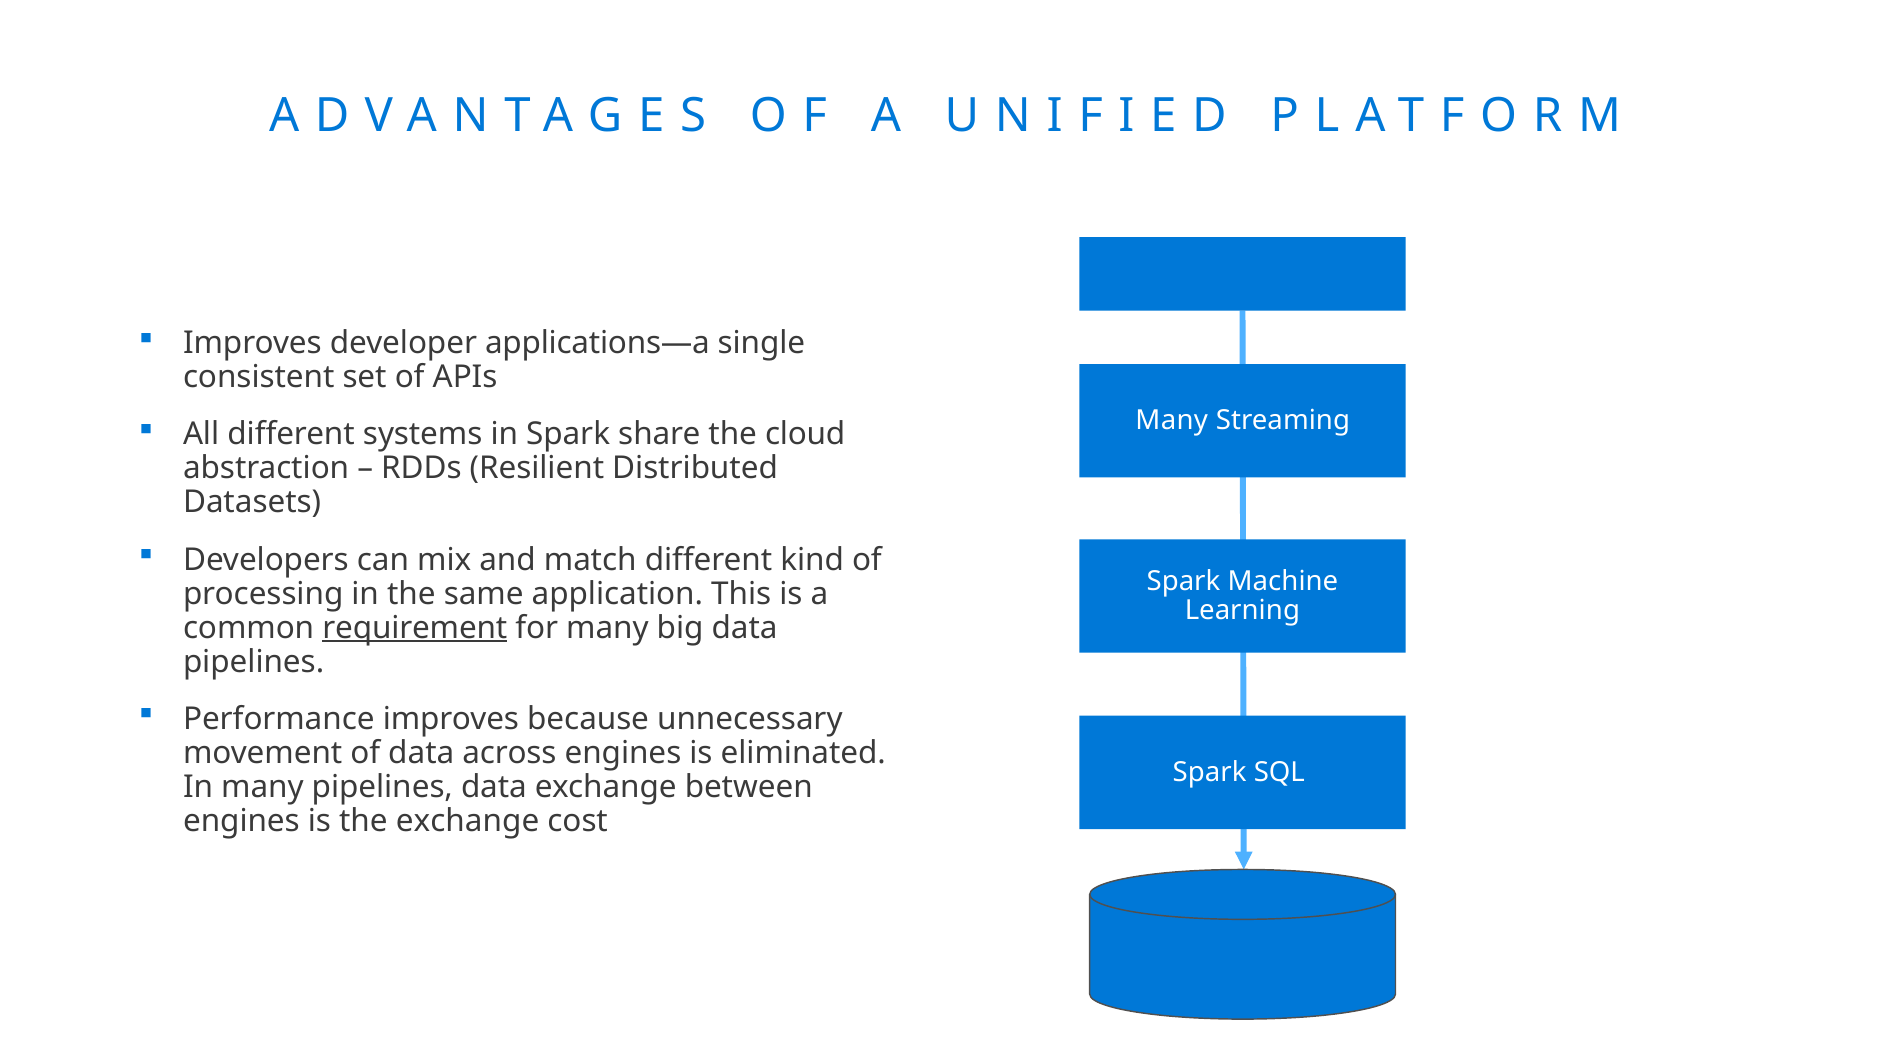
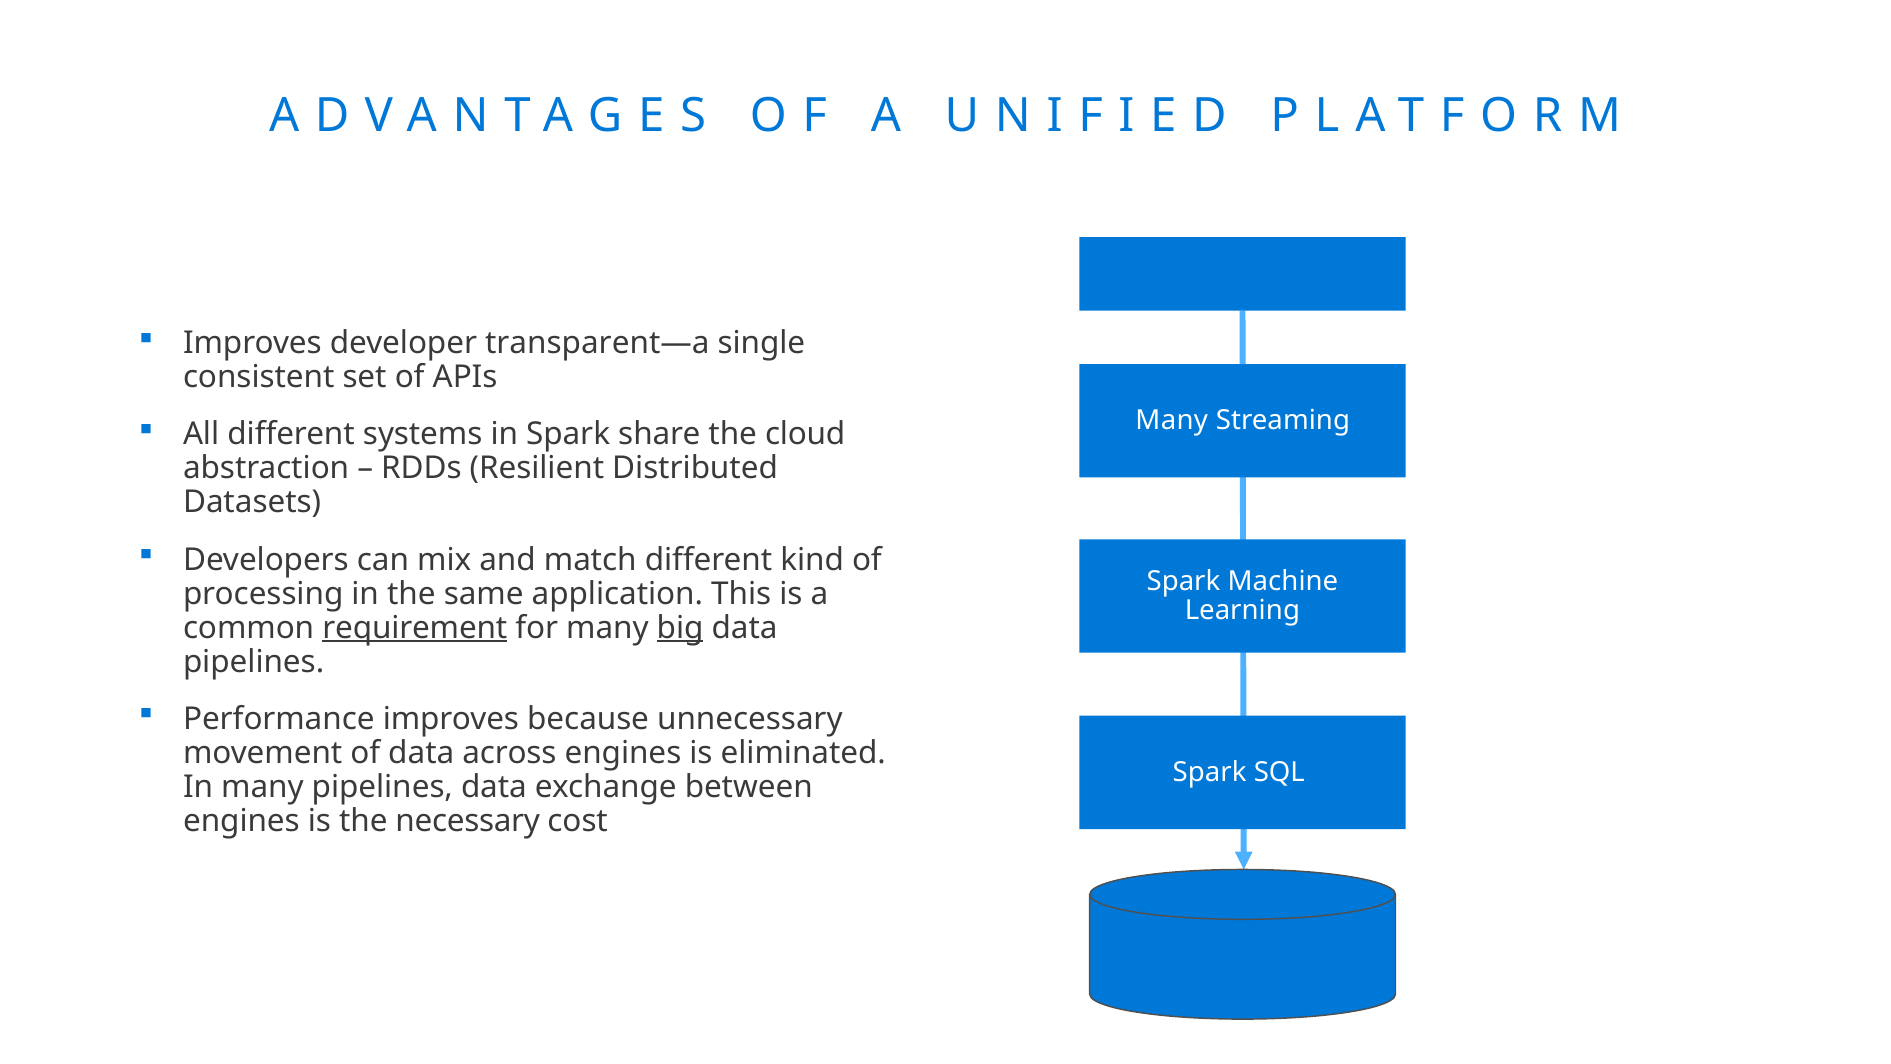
applications—a: applications—a -> transparent—a (597, 343)
big underline: none -> present (680, 628)
the exchange: exchange -> necessary (468, 821)
